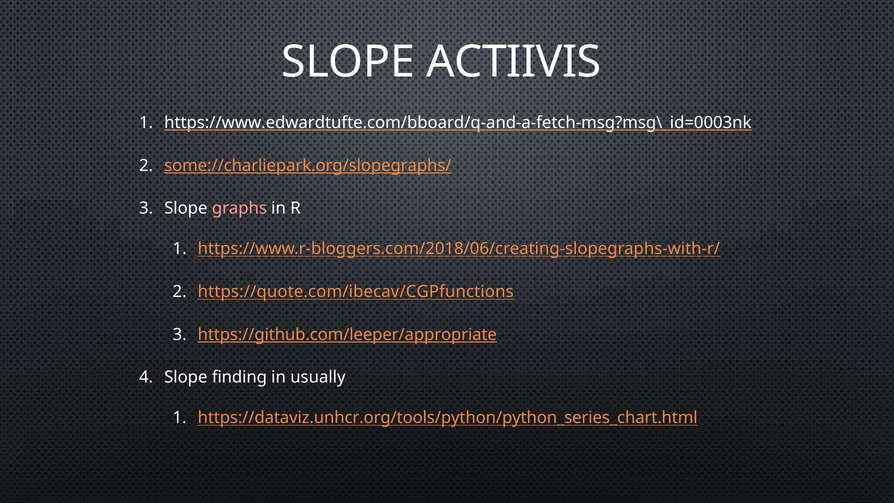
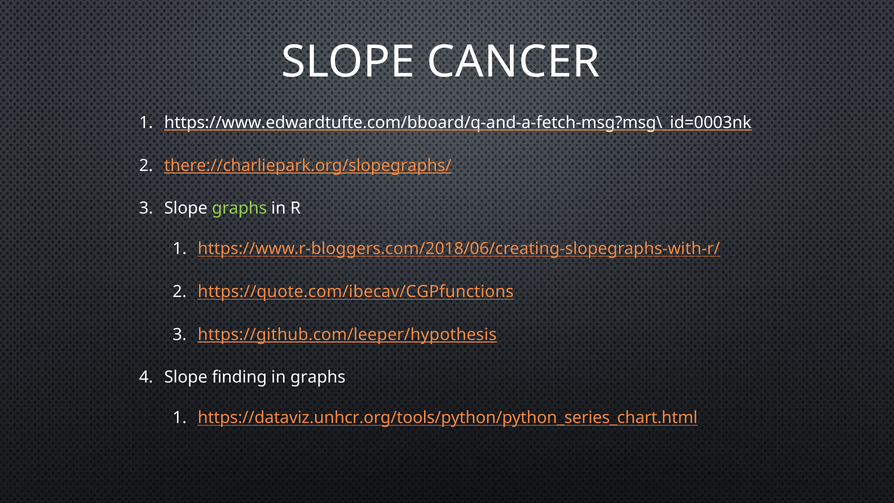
ACTIIVIS: ACTIIVIS -> CANCER (513, 62)
some://charliepark.org/slopegraphs/: some://charliepark.org/slopegraphs/ -> there://charliepark.org/slopegraphs/ (308, 165)
graphs colour: pink -> light green (239, 208)
https://github.com/leeper/appropriate: https://github.com/leeper/appropriate -> https://github.com/leeper/hypothesis (347, 334)
in usually: usually -> graphs (318, 377)
